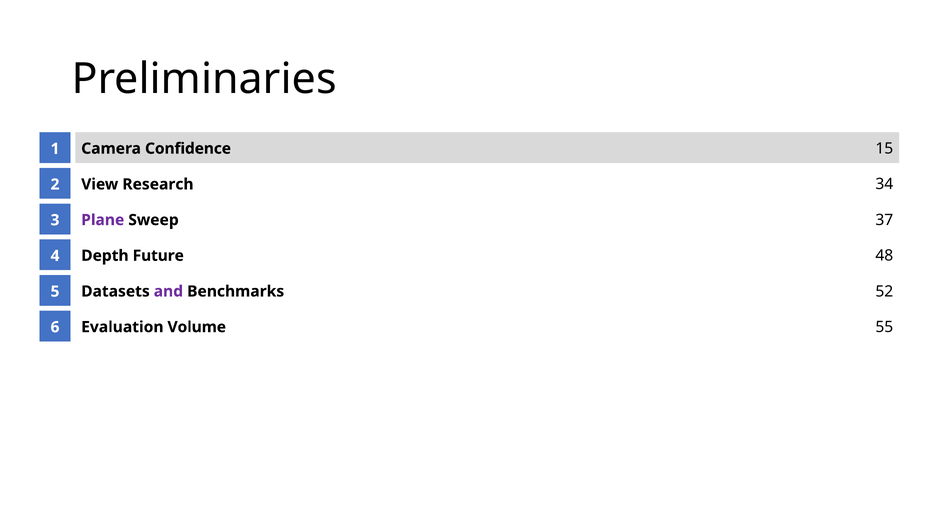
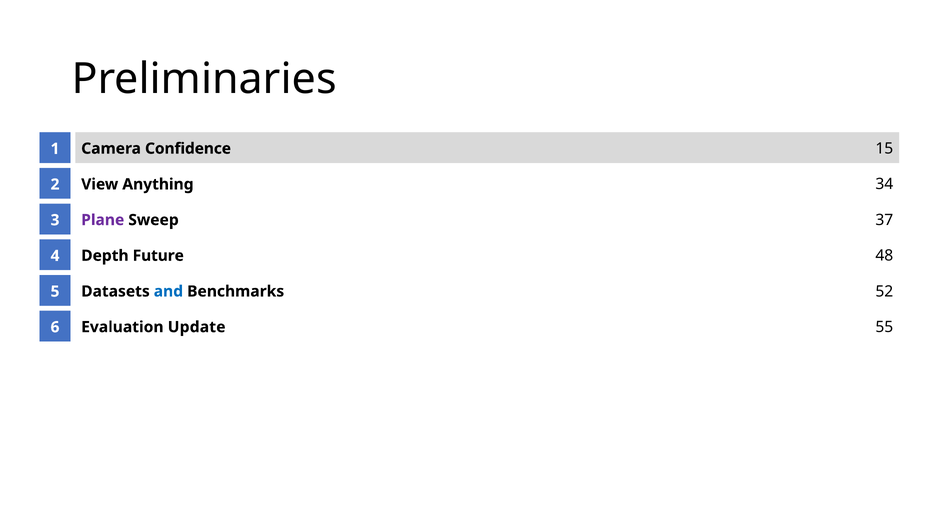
Research: Research -> Anything (158, 184)
and colour: purple -> blue (168, 291)
Volume: Volume -> Update (197, 327)
